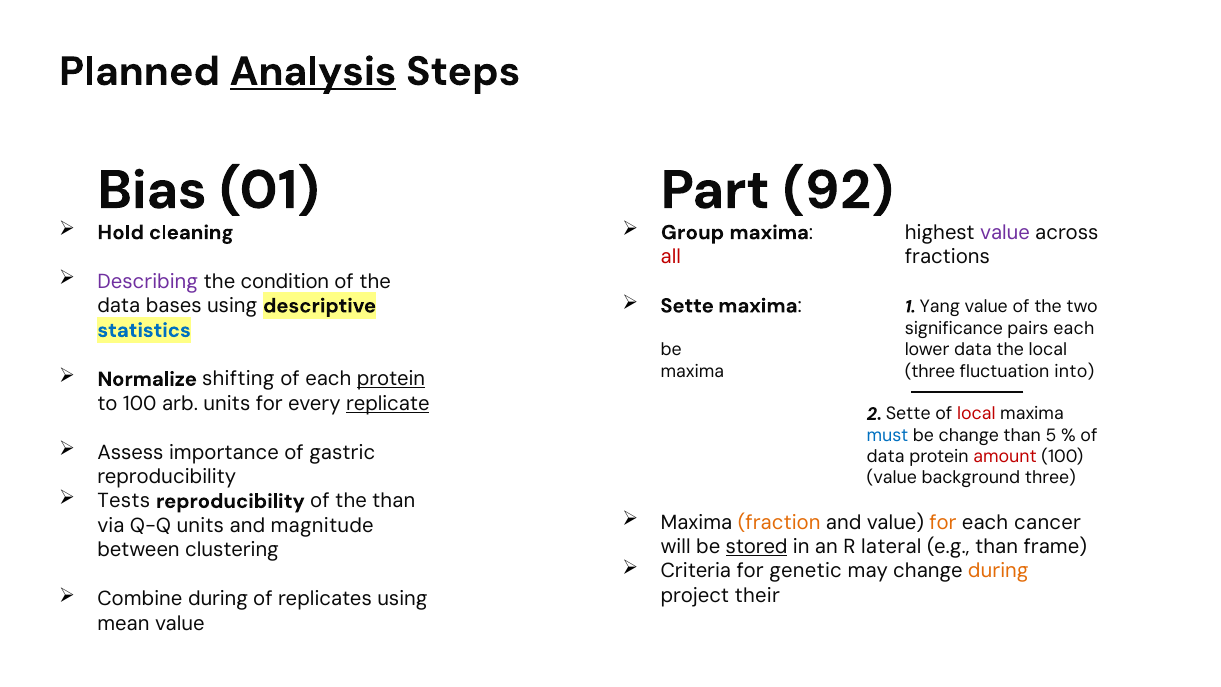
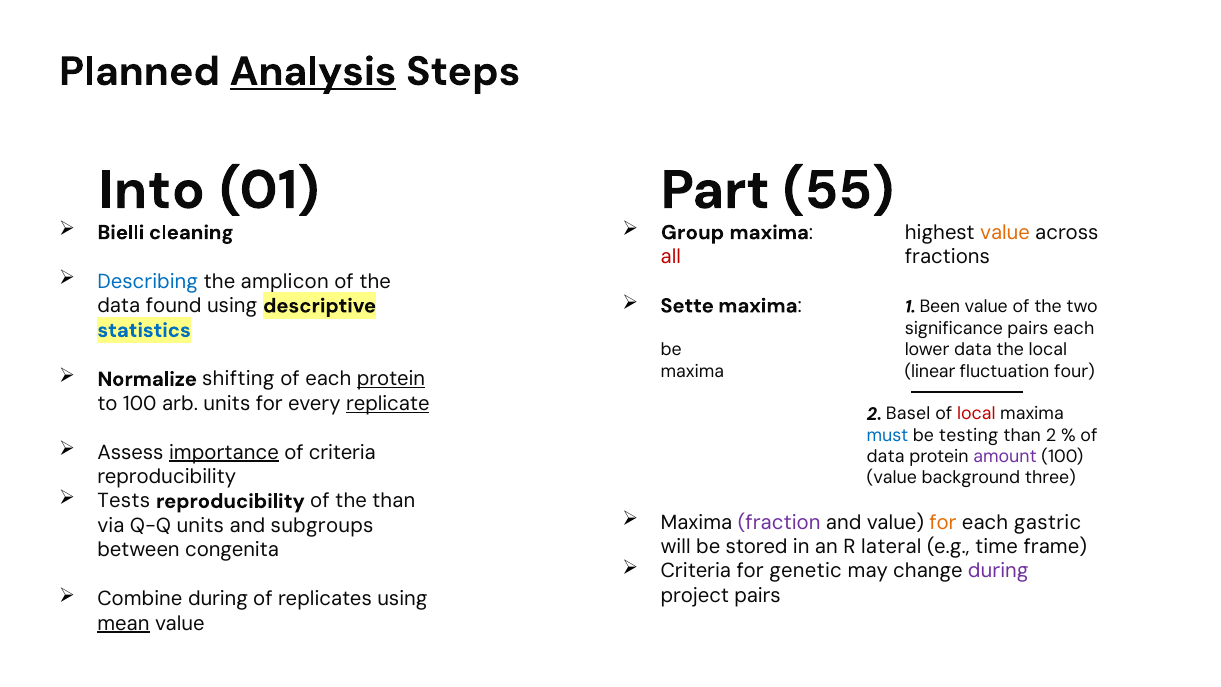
Bias: Bias -> Into (152, 190)
92: 92 -> 55 (838, 190)
Hold: Hold -> Bielli (121, 232)
value colour: purple -> orange (1005, 232)
Describing colour: purple -> blue (148, 281)
condition: condition -> amplicon (285, 281)
Yang: Yang -> Been (940, 307)
bases: bases -> found (174, 306)
maxima three: three -> linear (930, 371)
into: into -> four (1074, 371)
2 Sette: Sette -> Basel (908, 414)
be change: change -> testing (969, 435)
than 5: 5 -> 2 (1051, 435)
importance underline: none -> present (224, 452)
of gastric: gastric -> criteria (342, 452)
amount colour: red -> purple (1005, 456)
fraction colour: orange -> purple (779, 522)
cancer: cancer -> gastric (1048, 522)
magnitude: magnitude -> subgroups (322, 525)
stored underline: present -> none (757, 547)
e.g than: than -> time (997, 547)
clustering: clustering -> congenita (232, 550)
during colour: orange -> purple (998, 571)
project their: their -> pairs (758, 595)
mean underline: none -> present (124, 623)
